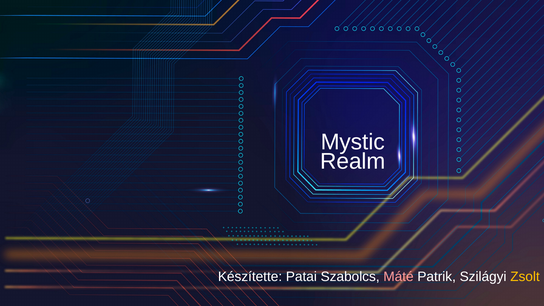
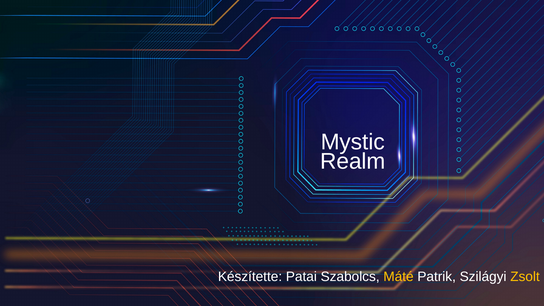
Máté colour: pink -> yellow (398, 277)
